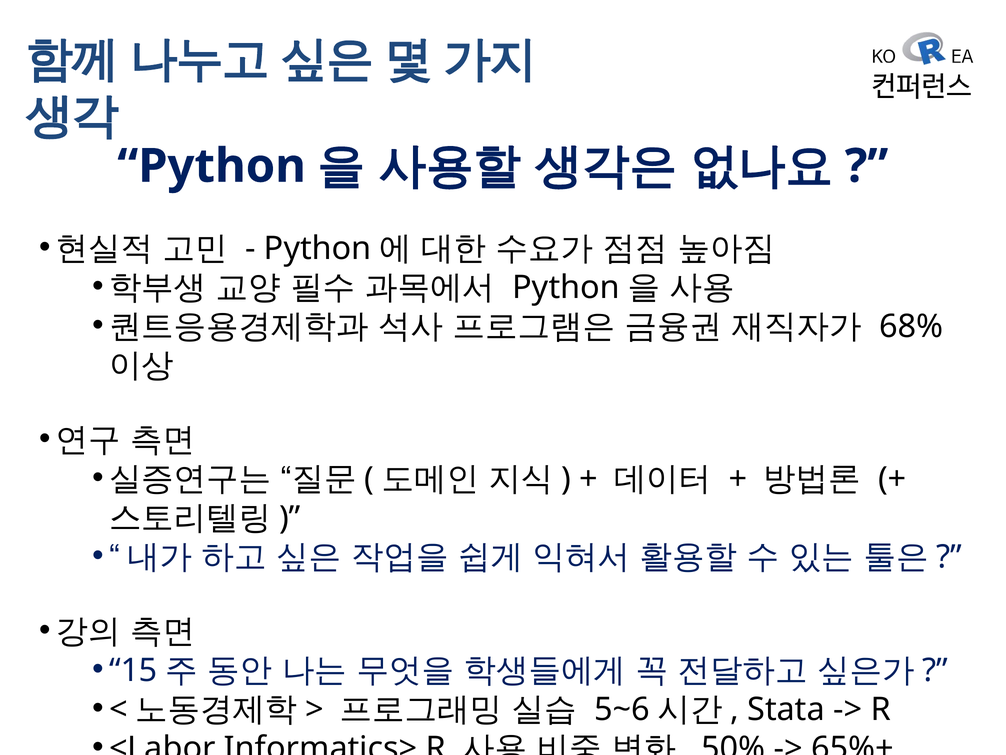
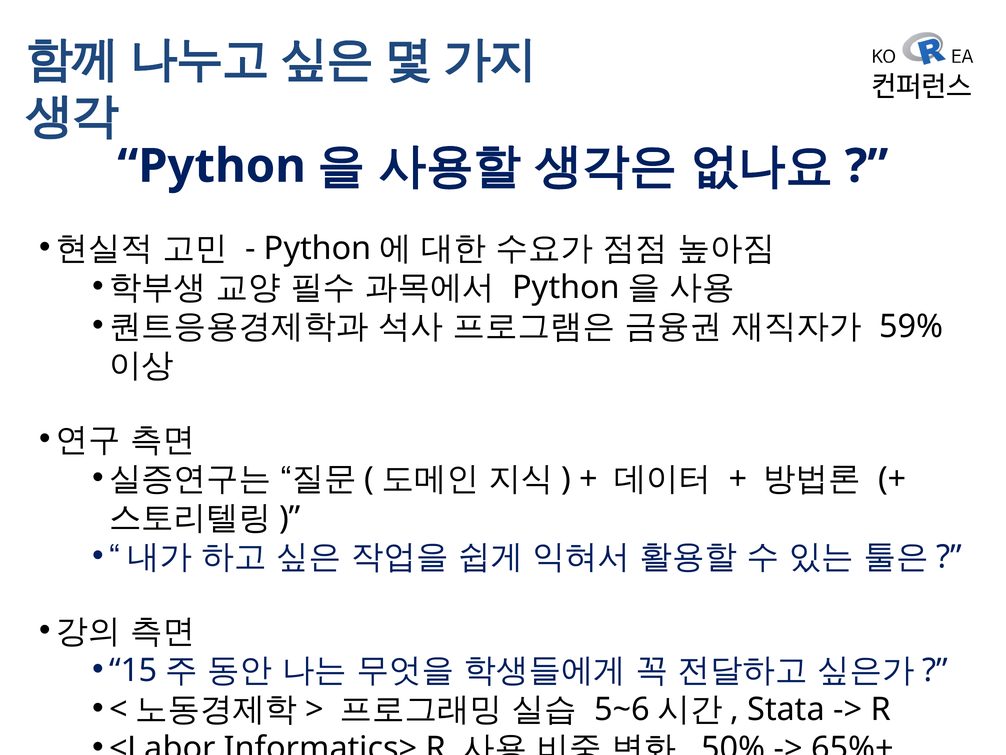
68%: 68% -> 59% (911, 326)
